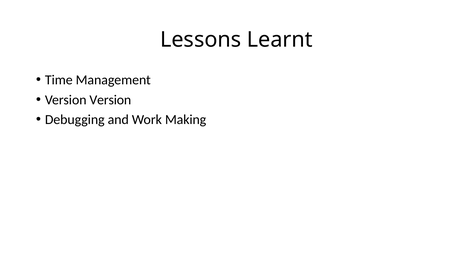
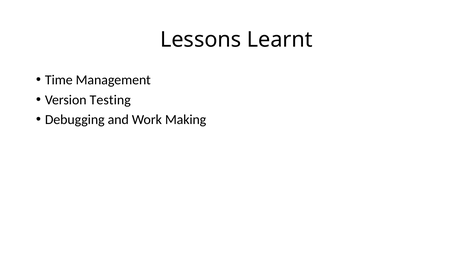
Version Version: Version -> Testing (110, 100)
